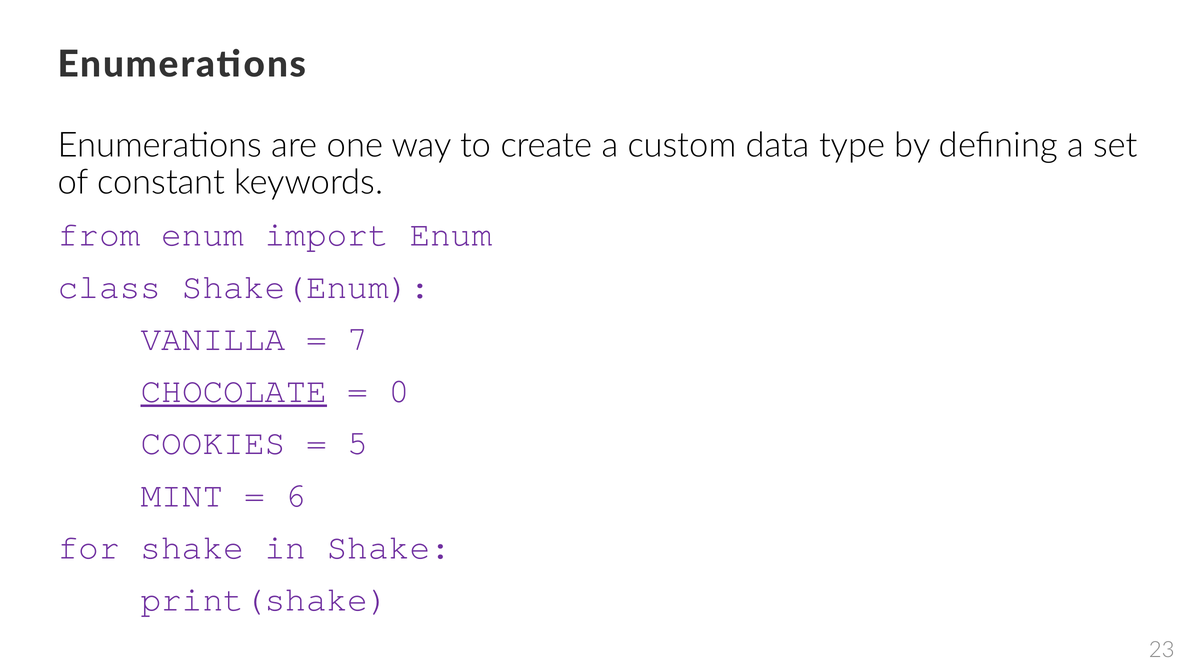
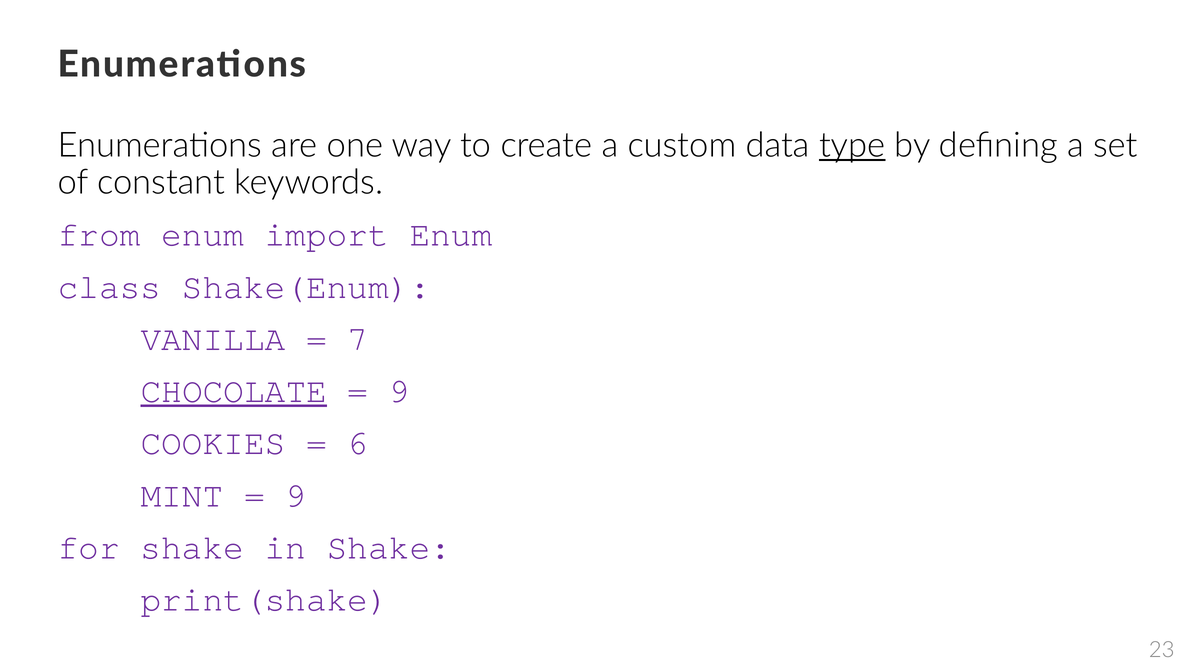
type underline: none -> present (852, 145)
0: 0 -> 9 (399, 391)
5: 5 -> 6 (358, 443)
6: 6 -> 9 (296, 496)
